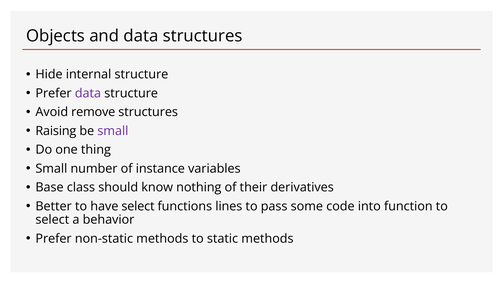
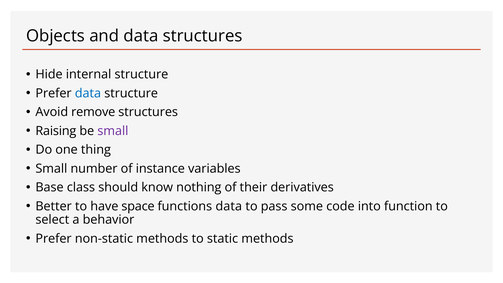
data colour: purple -> blue (88, 93)
have select: select -> space (138, 206)
functions lines: lines -> data (229, 206)
